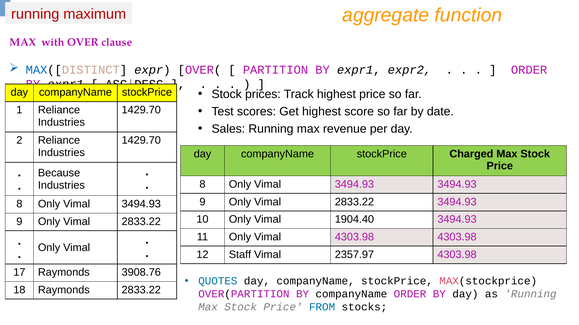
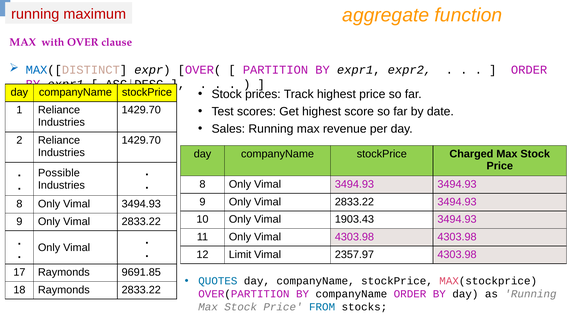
Because: Because -> Possible (59, 173)
1904.40: 1904.40 -> 1903.43 (354, 220)
Staff: Staff -> Limit (240, 255)
3908.76: 3908.76 -> 9691.85 (141, 273)
